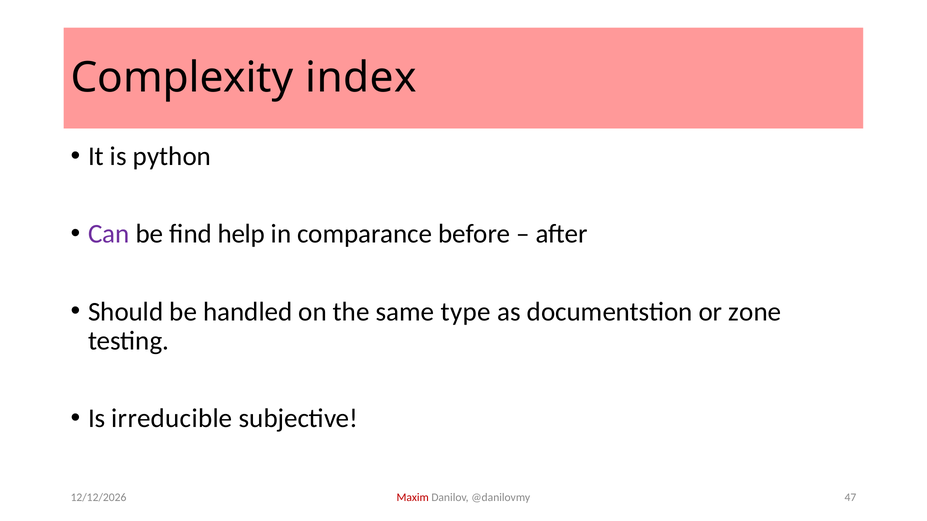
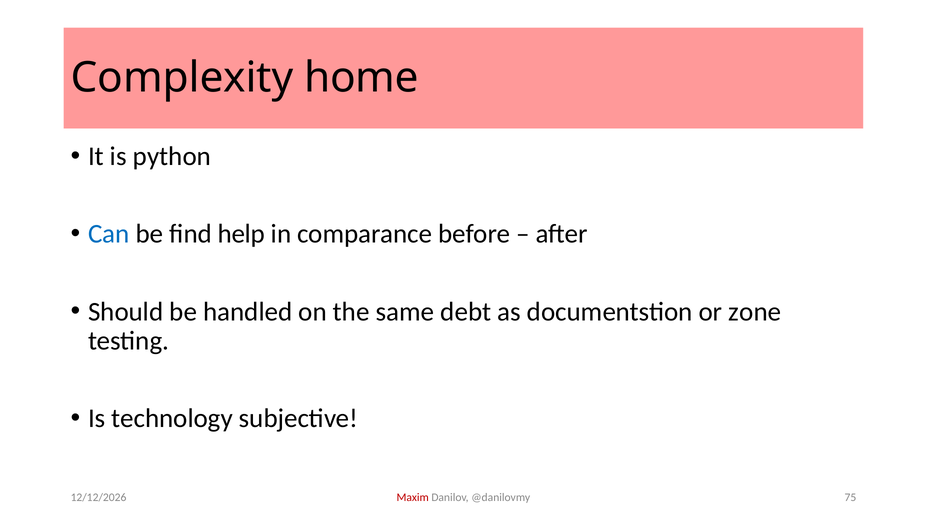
index: index -> home (362, 78)
Can colour: purple -> blue (109, 234)
type: type -> debt (466, 312)
irreducible: irreducible -> technology (172, 419)
47: 47 -> 75 (850, 498)
